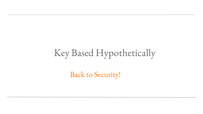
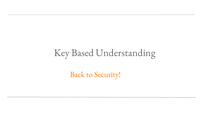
Hypothetically: Hypothetically -> Understanding (126, 53)
